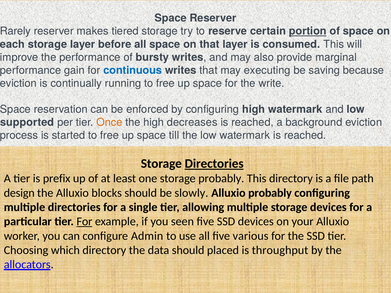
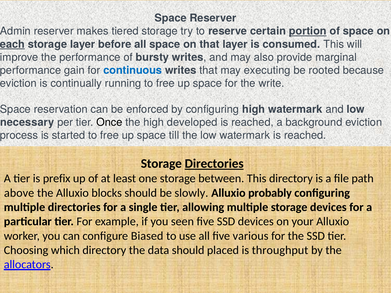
Rarely: Rarely -> Admin (15, 31)
each underline: none -> present (12, 44)
saving: saving -> rooted (324, 70)
supported: supported -> necessary (27, 122)
Once colour: orange -> black (109, 122)
decreases: decreases -> developed (192, 122)
storage probably: probably -> between (221, 179)
design: design -> above (19, 193)
For underline: present -> none (84, 222)
Admin: Admin -> Biased (147, 236)
